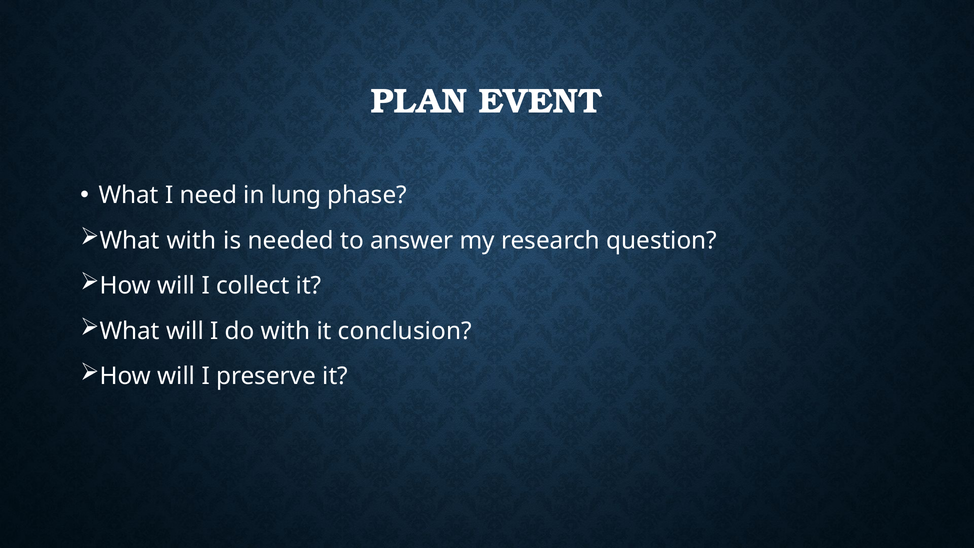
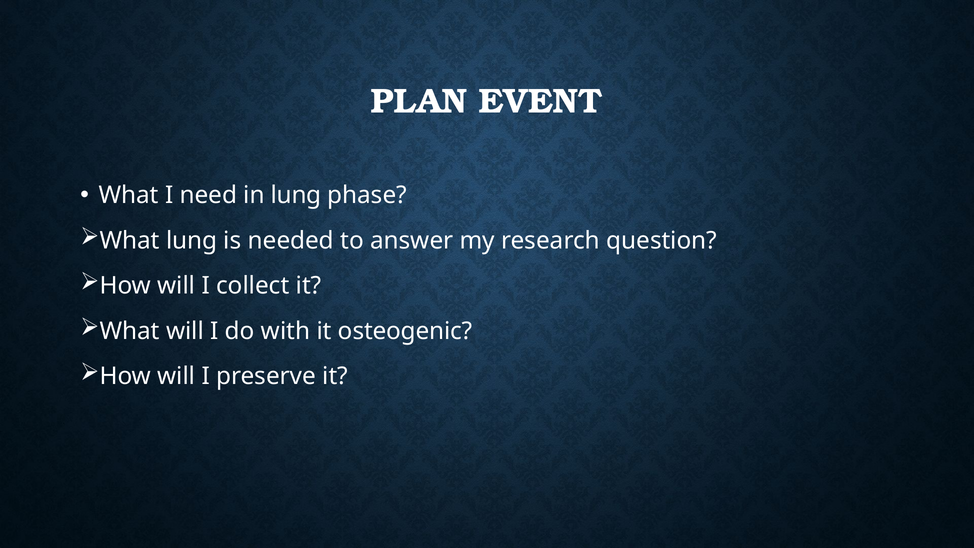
What with: with -> lung (192, 241)
conclusion: conclusion -> osteogenic (405, 331)
